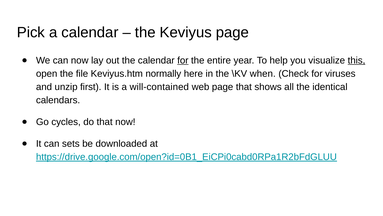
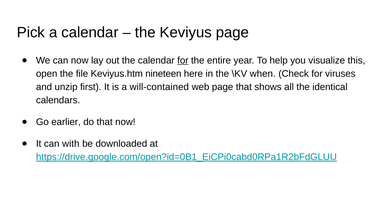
this underline: present -> none (357, 60)
normally: normally -> nineteen (163, 73)
cycles: cycles -> earlier (66, 122)
sets: sets -> with (71, 143)
